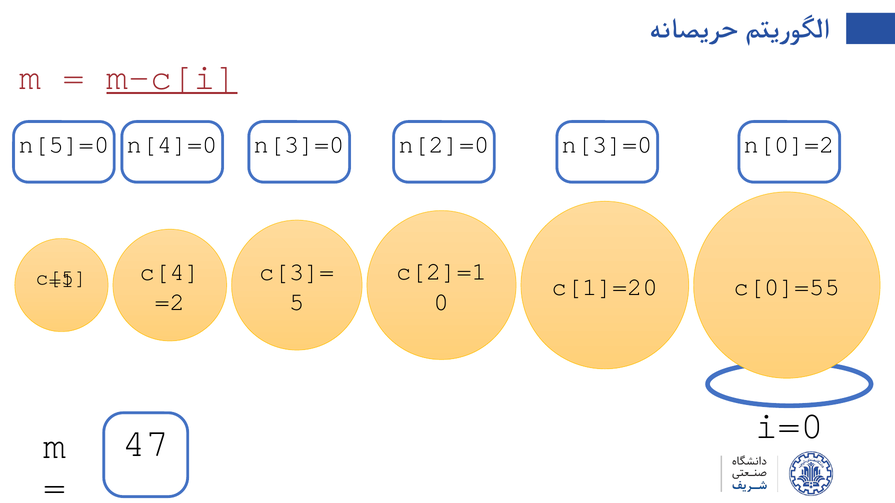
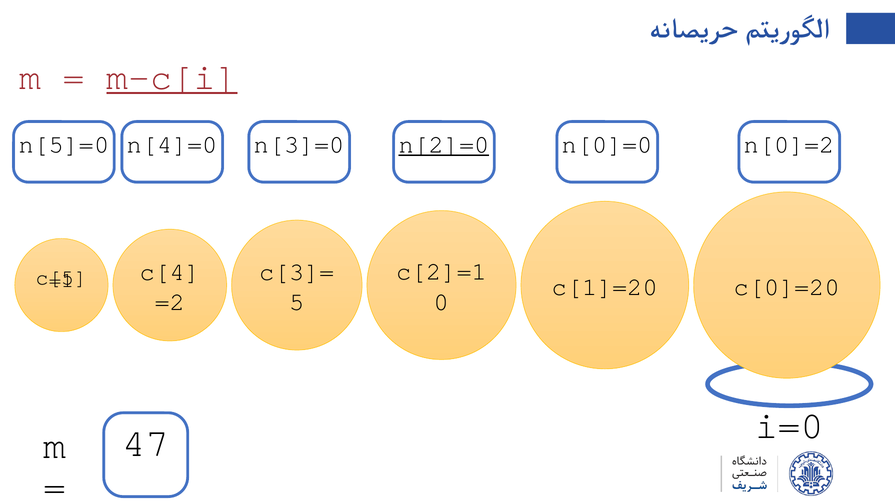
n[2]=0 underline: none -> present (444, 145)
n[3]=0: n[3]=0 -> n[0]=0 (607, 145)
c[0]=55: c[0]=55 -> c[0]=20 (787, 287)
